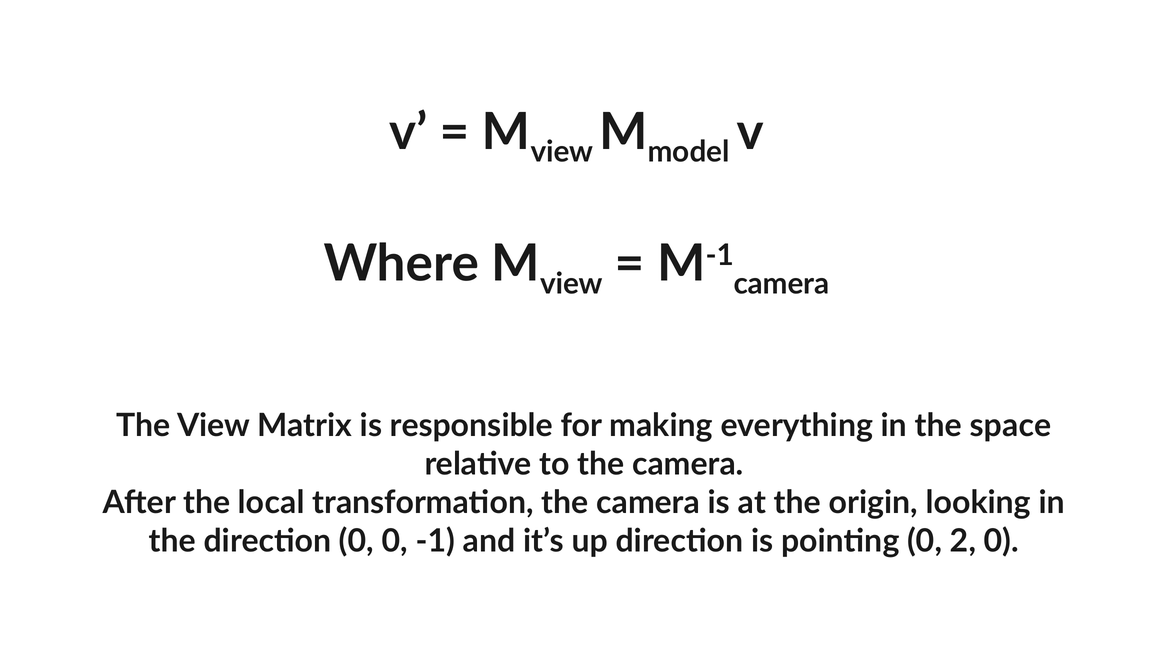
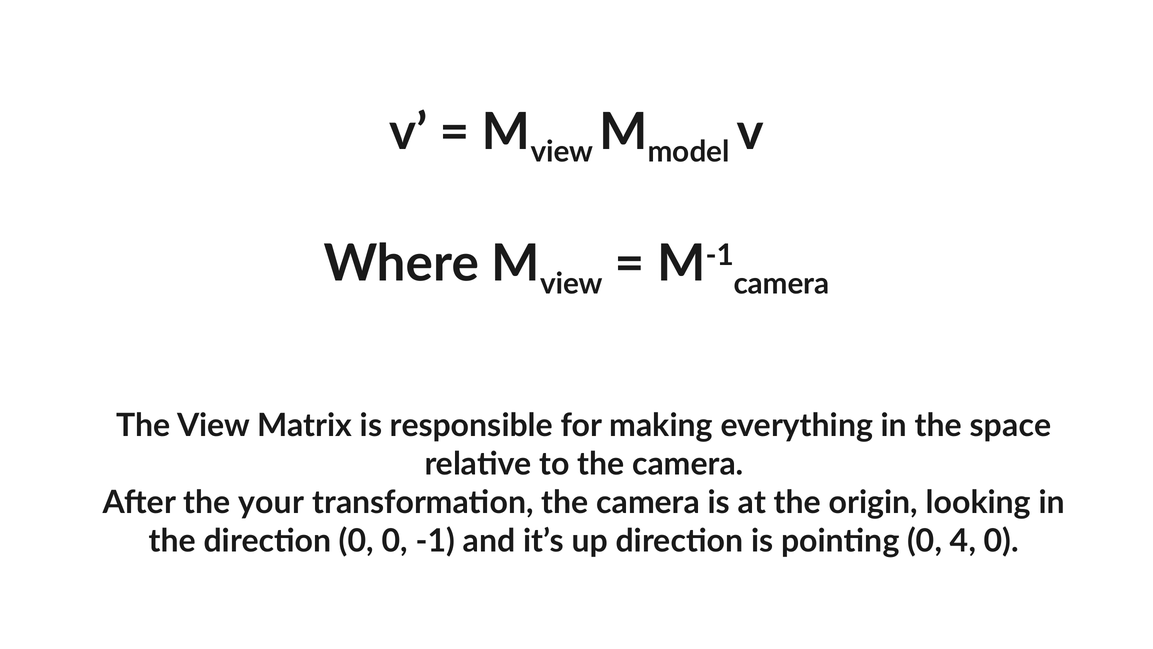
local: local -> your (271, 502)
2: 2 -> 4 (963, 541)
